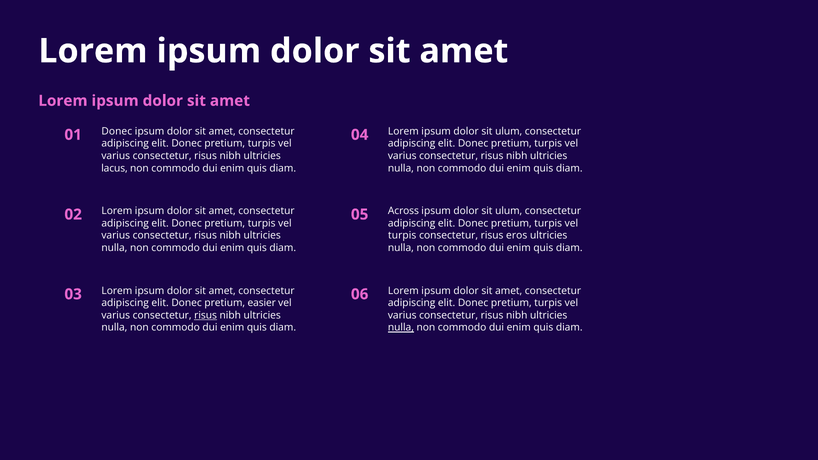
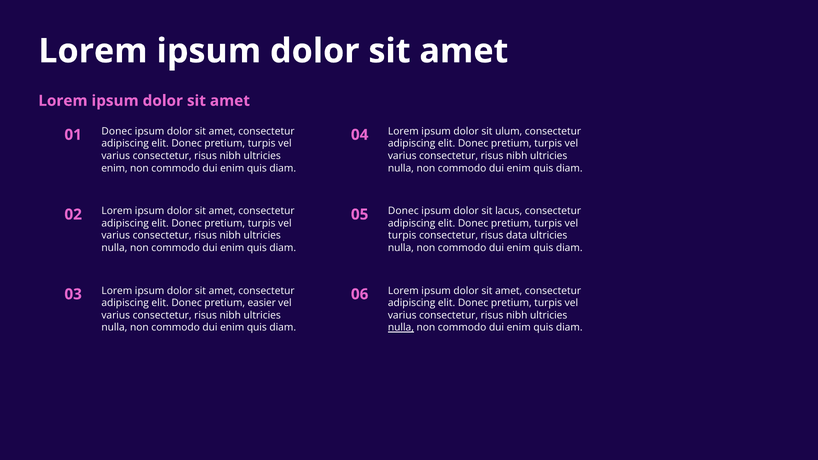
lacus: lacus -> enim (114, 168)
Across: Across -> Donec (403, 211)
ulum: ulum -> lacus (509, 211)
eros: eros -> data (517, 236)
risus underline: present -> none (206, 315)
